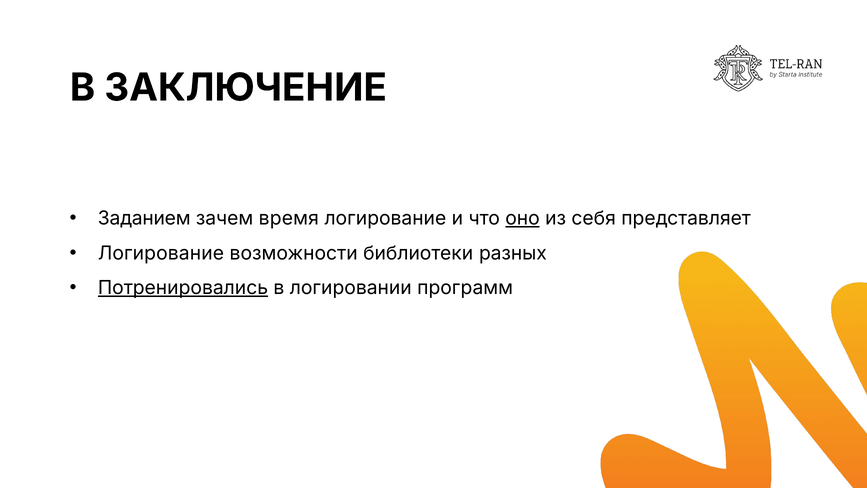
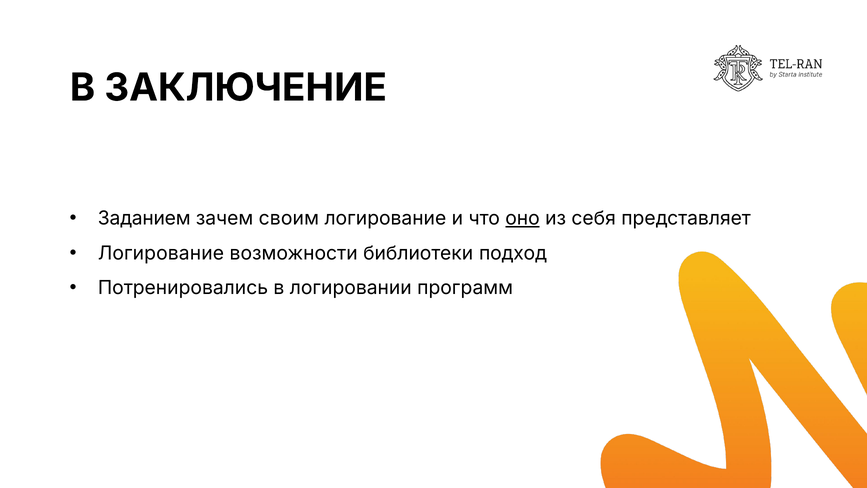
время: время -> своим (289, 218)
разных: разных -> подход (513, 253)
Потренировались underline: present -> none (183, 288)
